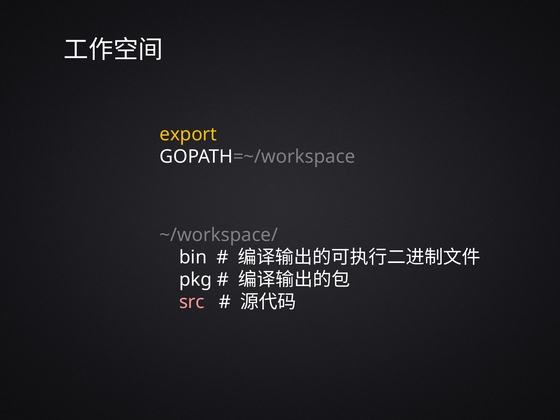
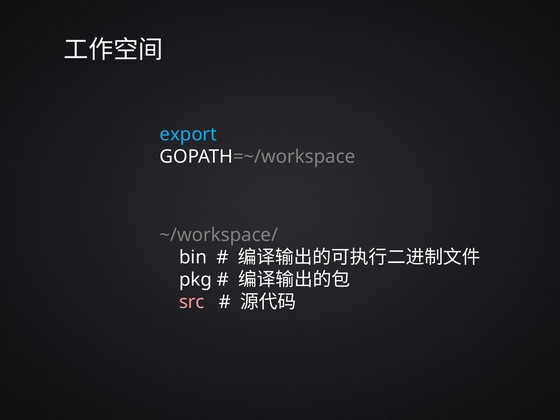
export colour: yellow -> light blue (188, 134)
